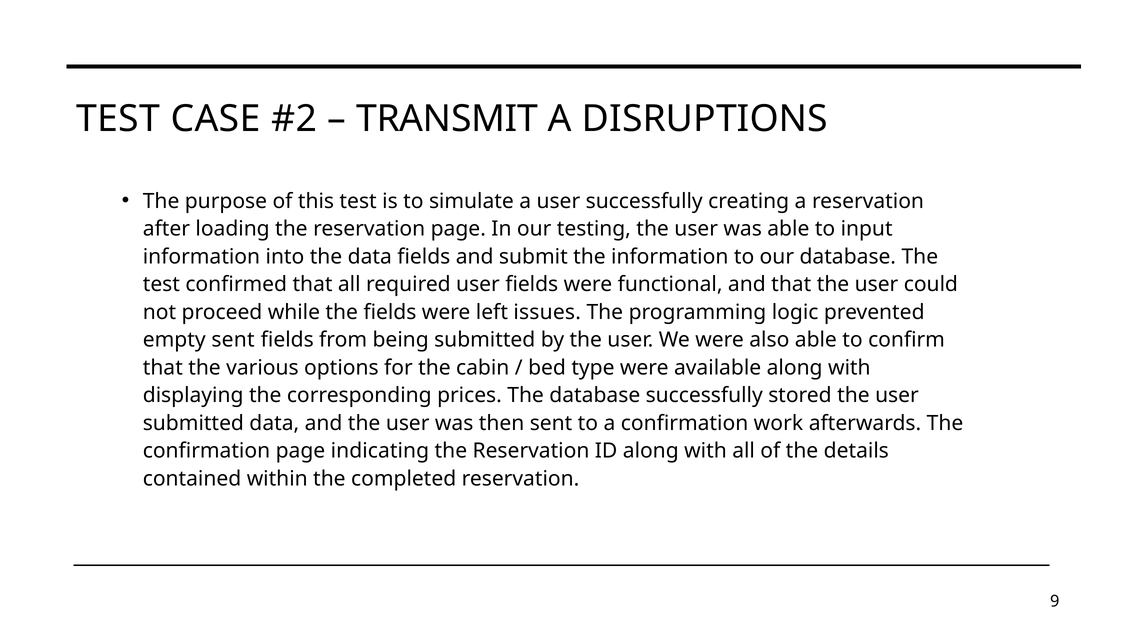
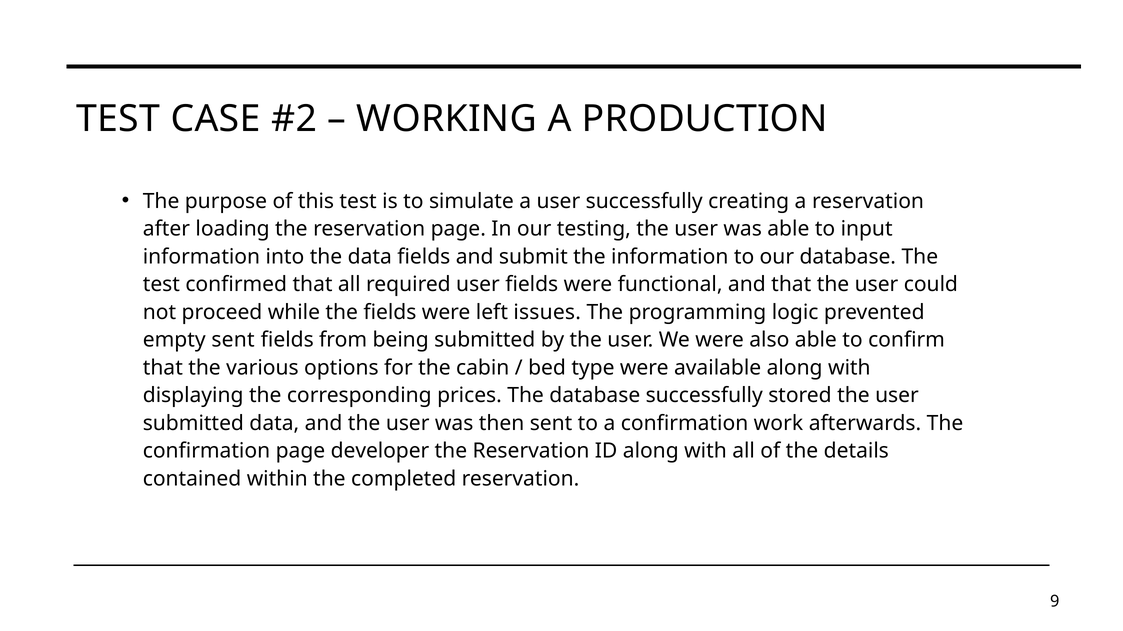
TRANSMIT: TRANSMIT -> WORKING (447, 119)
DISRUPTIONS: DISRUPTIONS -> PRODUCTION (705, 119)
indicating: indicating -> developer (380, 451)
